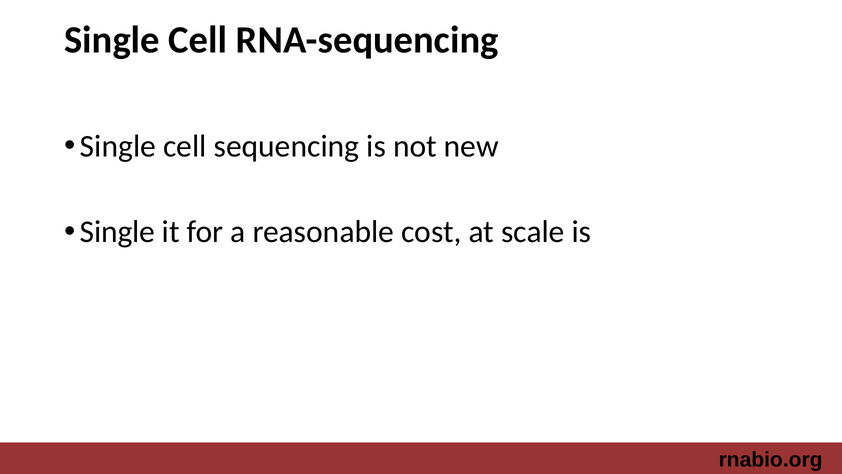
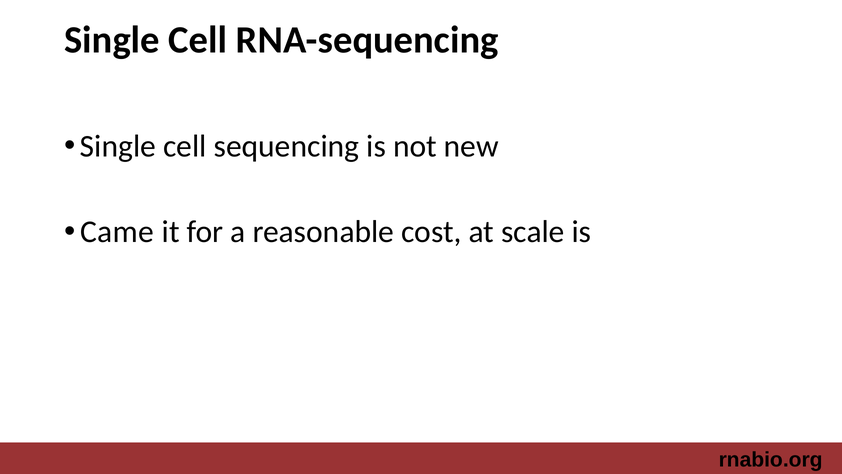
Single: Single -> Came (117, 232)
